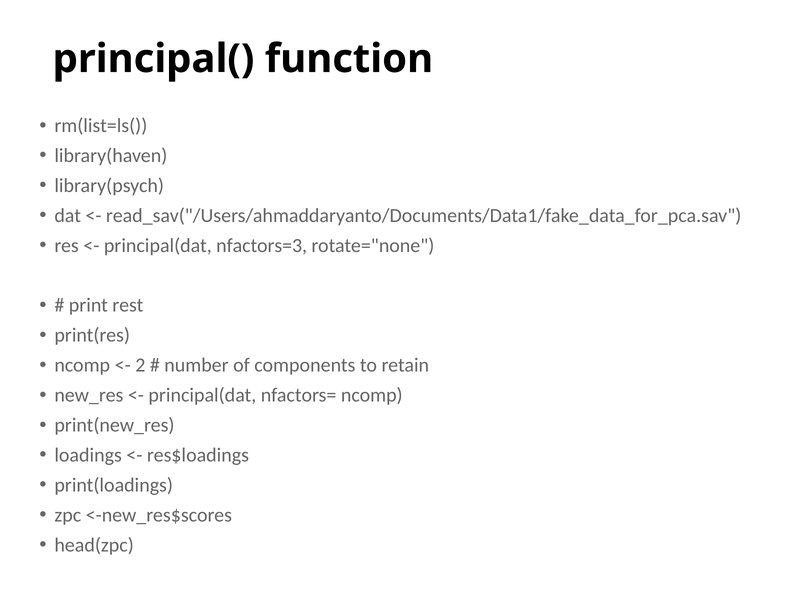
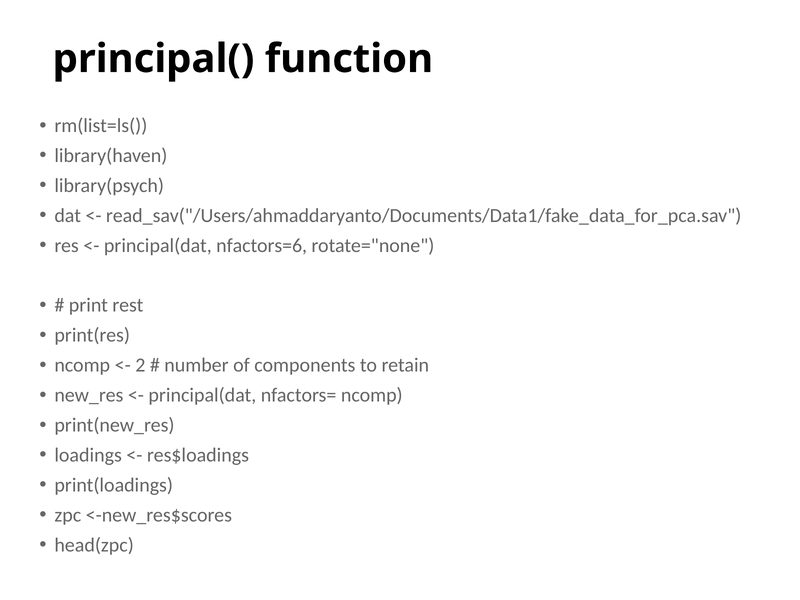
nfactors=3: nfactors=3 -> nfactors=6 (262, 245)
